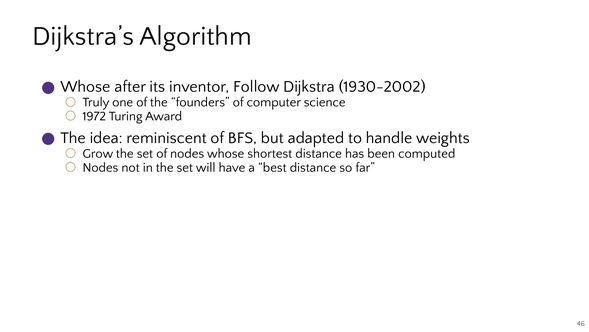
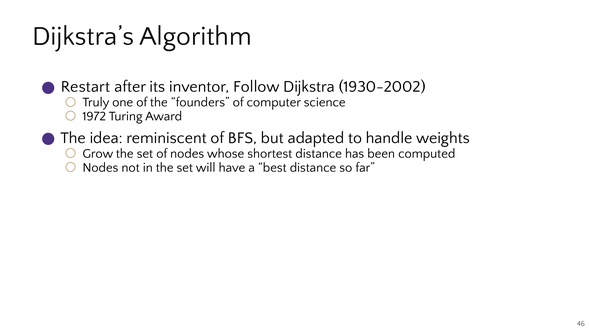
Whose: Whose -> Restart (85, 86)
